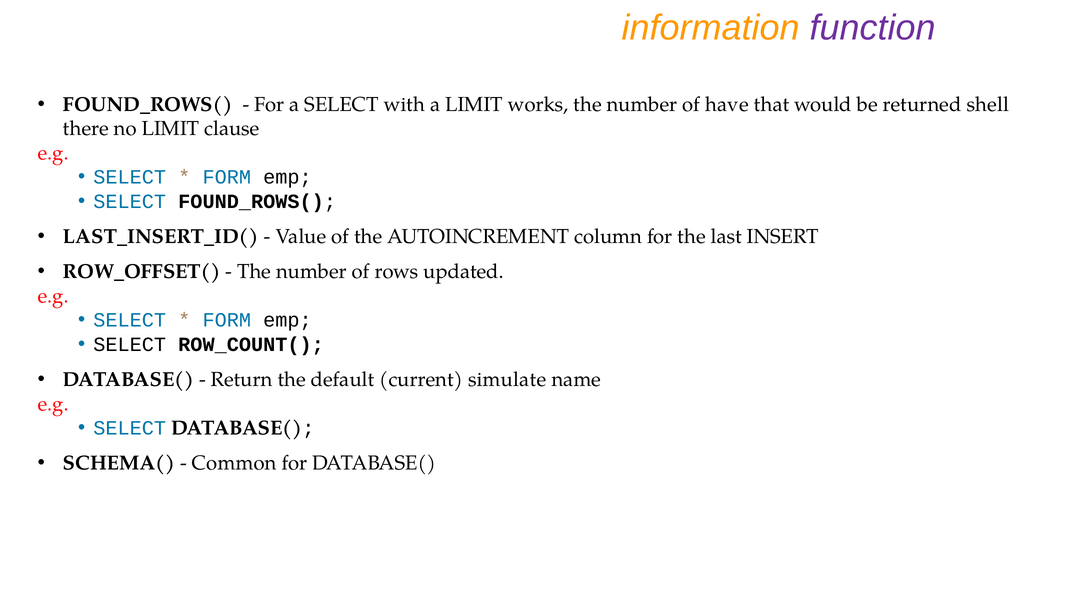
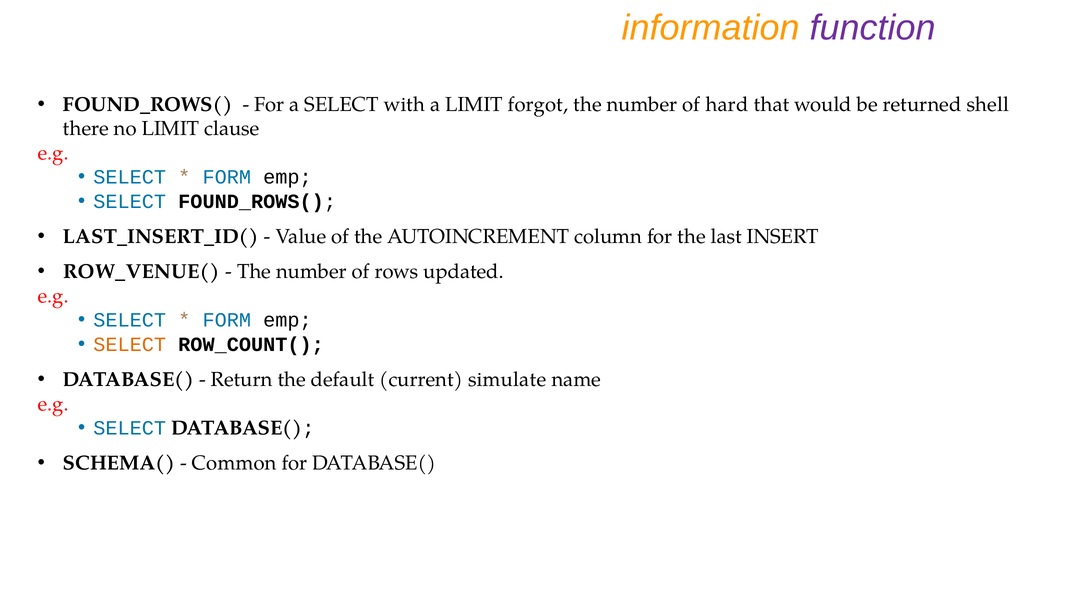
works: works -> forgot (538, 104)
have: have -> hard (727, 104)
ROW_OFFSET(: ROW_OFFSET( -> ROW_VENUE( (142, 272)
SELECT colour: black -> orange (130, 344)
